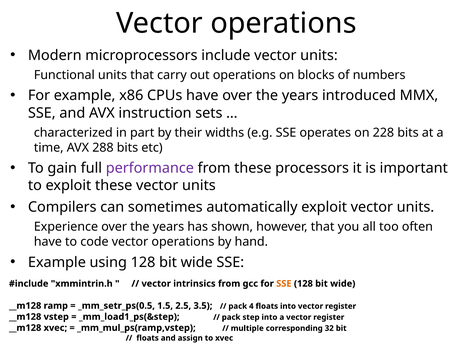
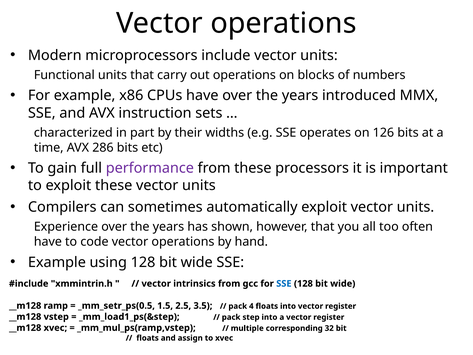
228: 228 -> 126 (383, 133)
288: 288 -> 286 (103, 148)
SSE colour: orange -> blue (284, 283)
